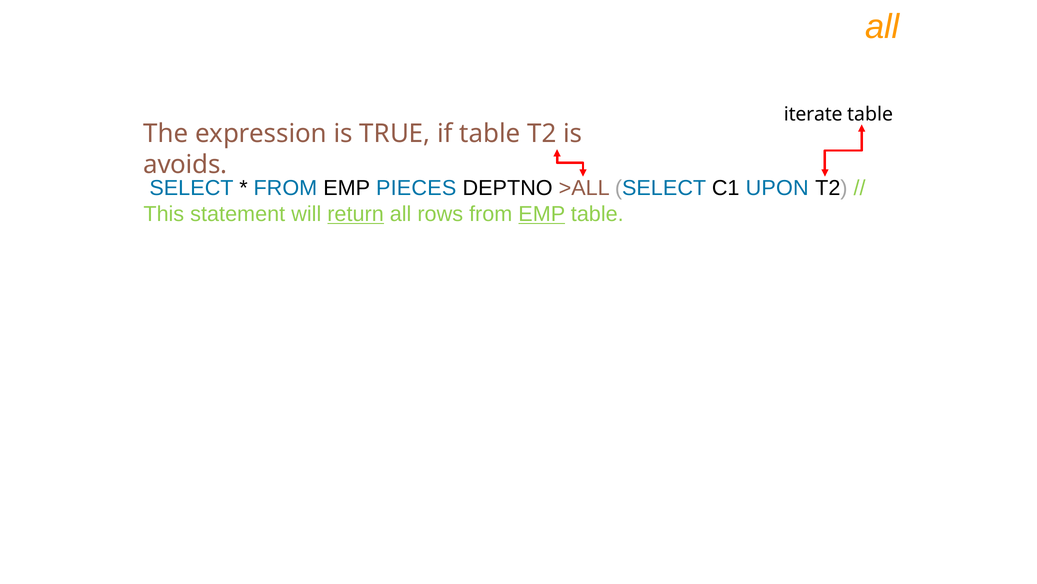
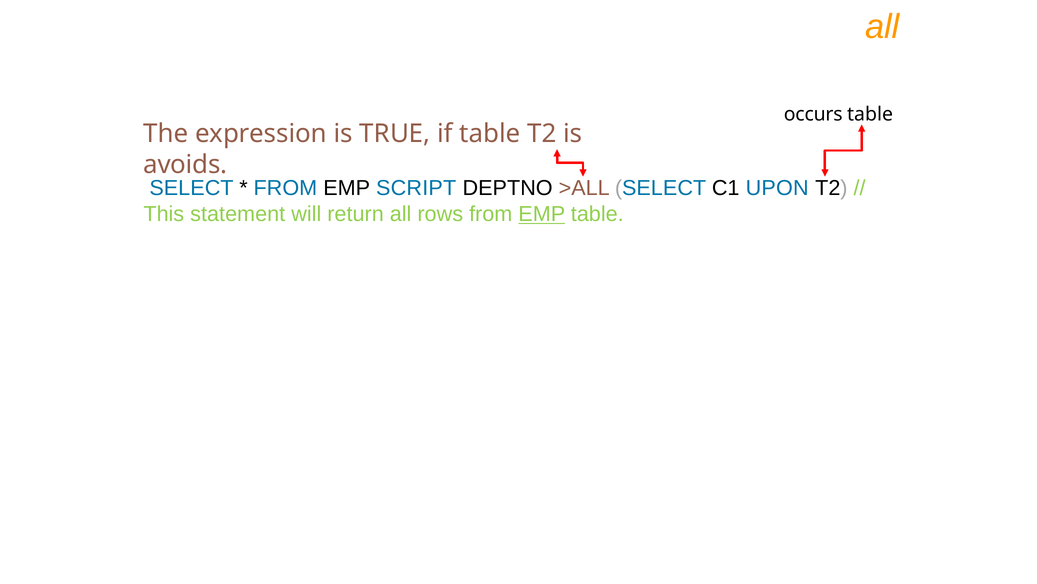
iterate: iterate -> occurs (813, 114)
PIECES: PIECES -> SCRIPT (416, 188)
return underline: present -> none (356, 214)
